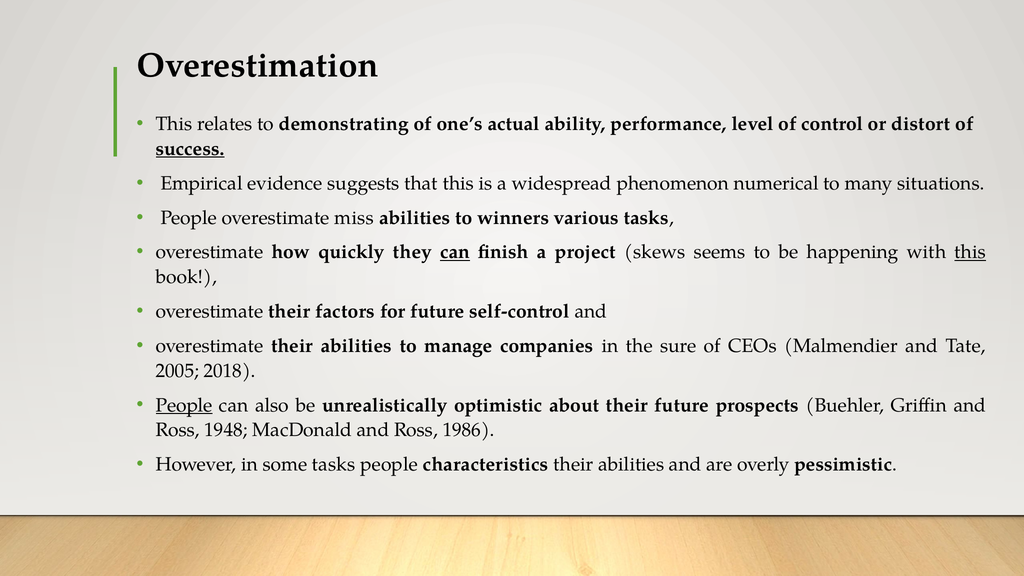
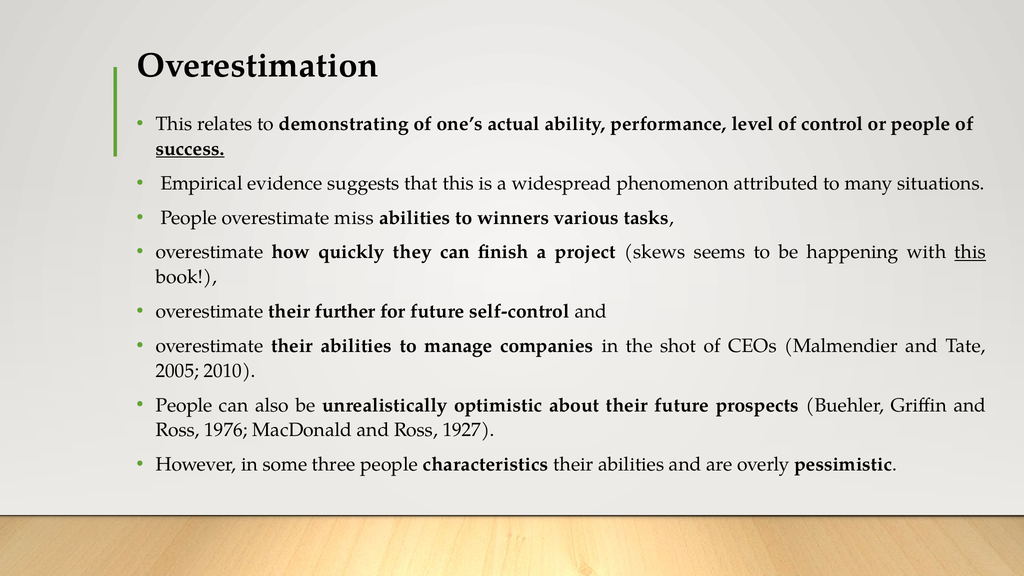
or distort: distort -> people (921, 124)
numerical: numerical -> attributed (776, 183)
can underline: present -> none (455, 252)
factors: factors -> further (345, 311)
sure: sure -> shot (678, 346)
2018: 2018 -> 2010 (230, 371)
People underline: present -> none (184, 405)
1948: 1948 -> 1976 (226, 430)
1986: 1986 -> 1927 (469, 430)
some tasks: tasks -> three (334, 464)
